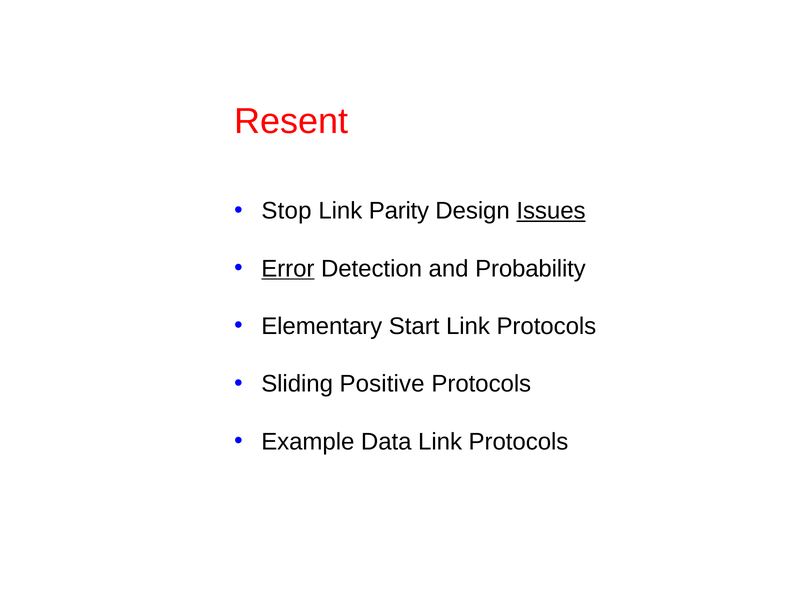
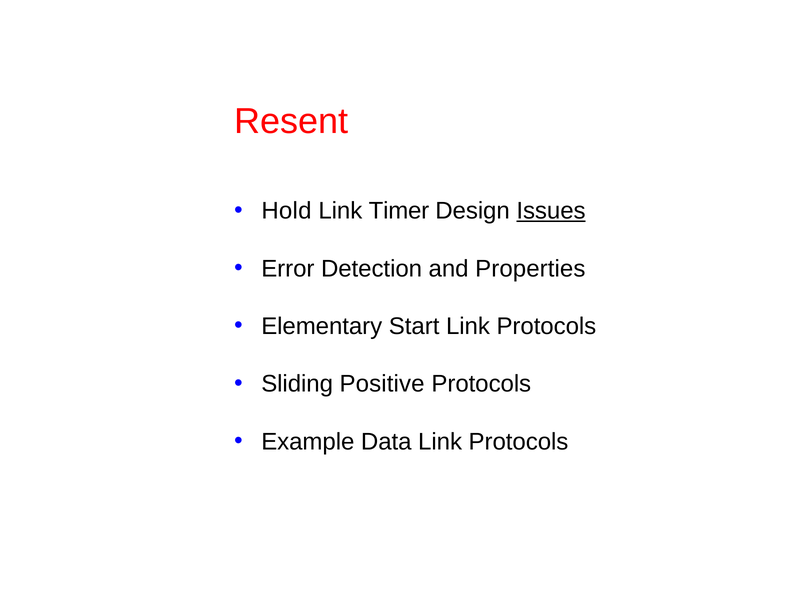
Stop: Stop -> Hold (286, 211)
Parity: Parity -> Timer (399, 211)
Error underline: present -> none (288, 269)
Probability: Probability -> Properties (530, 269)
